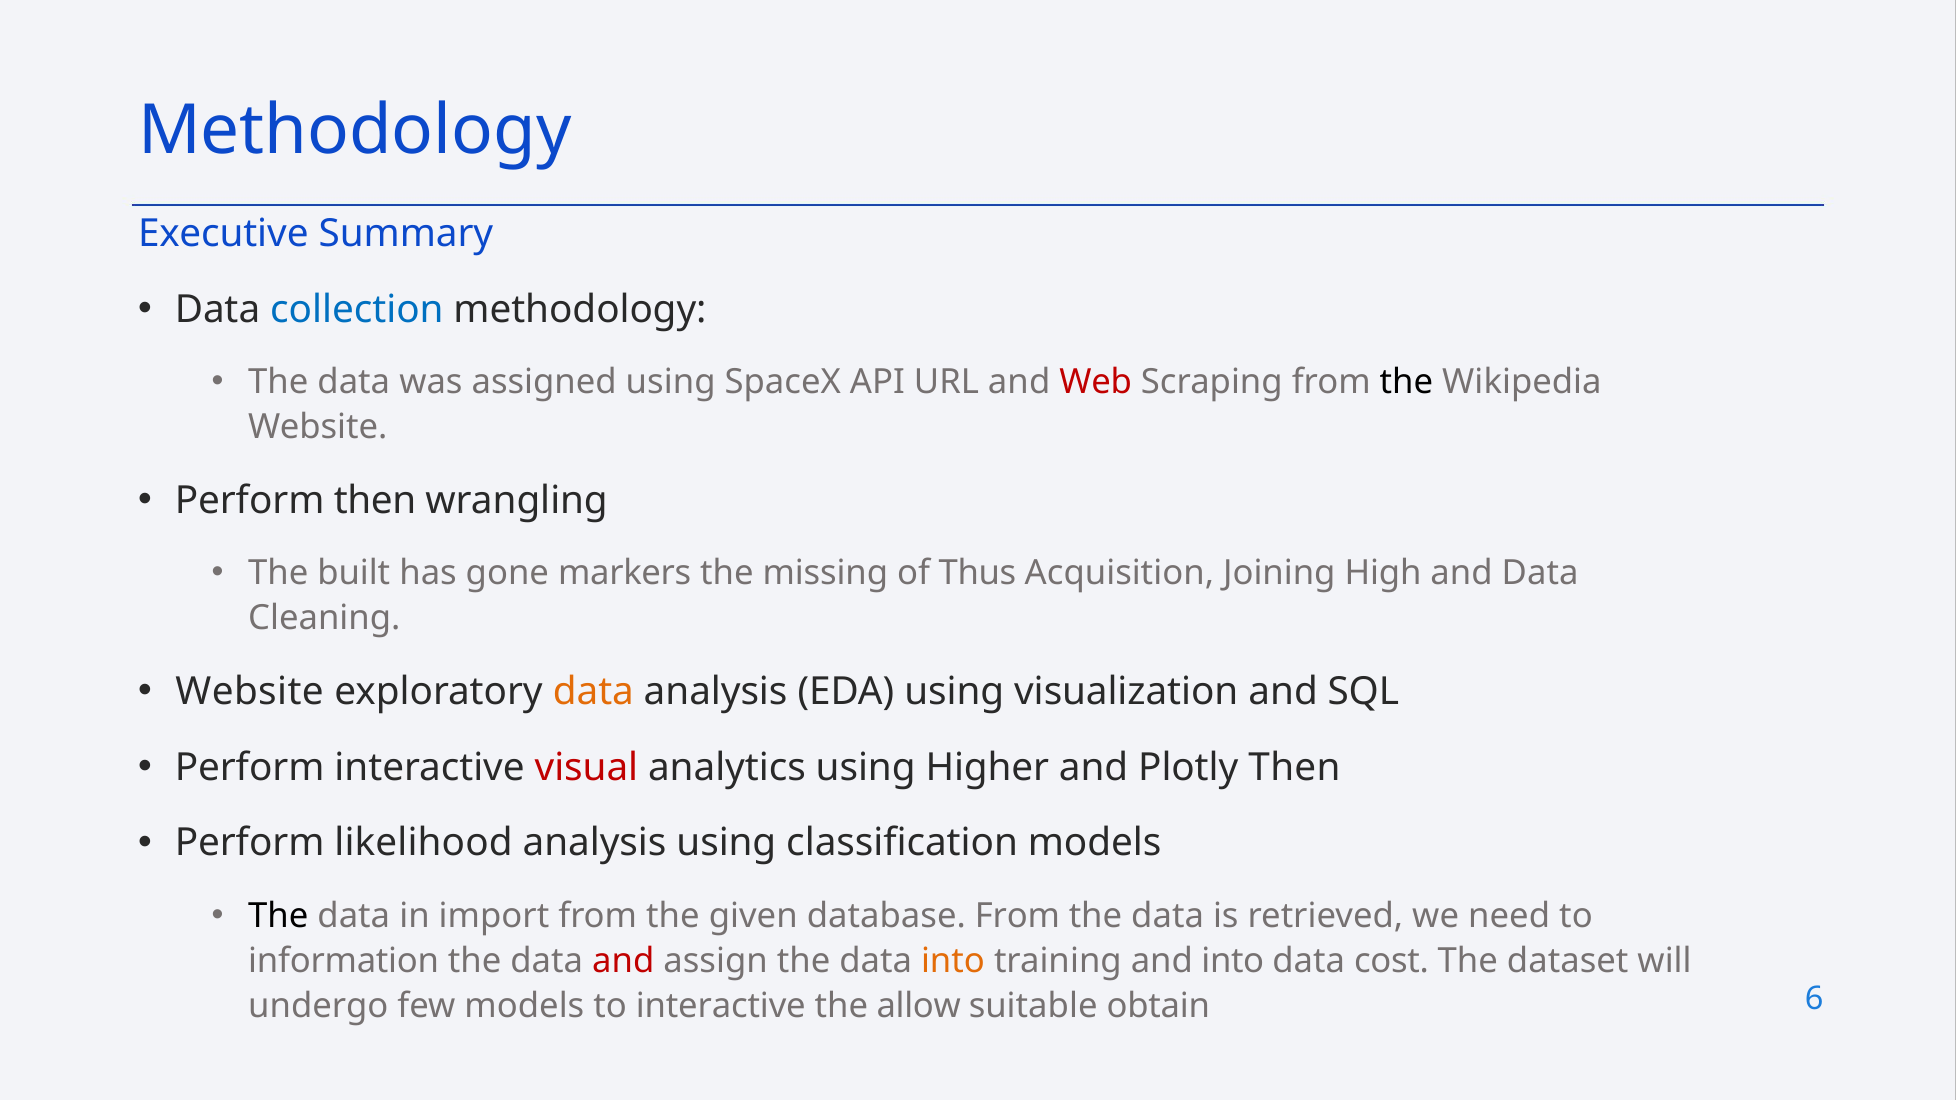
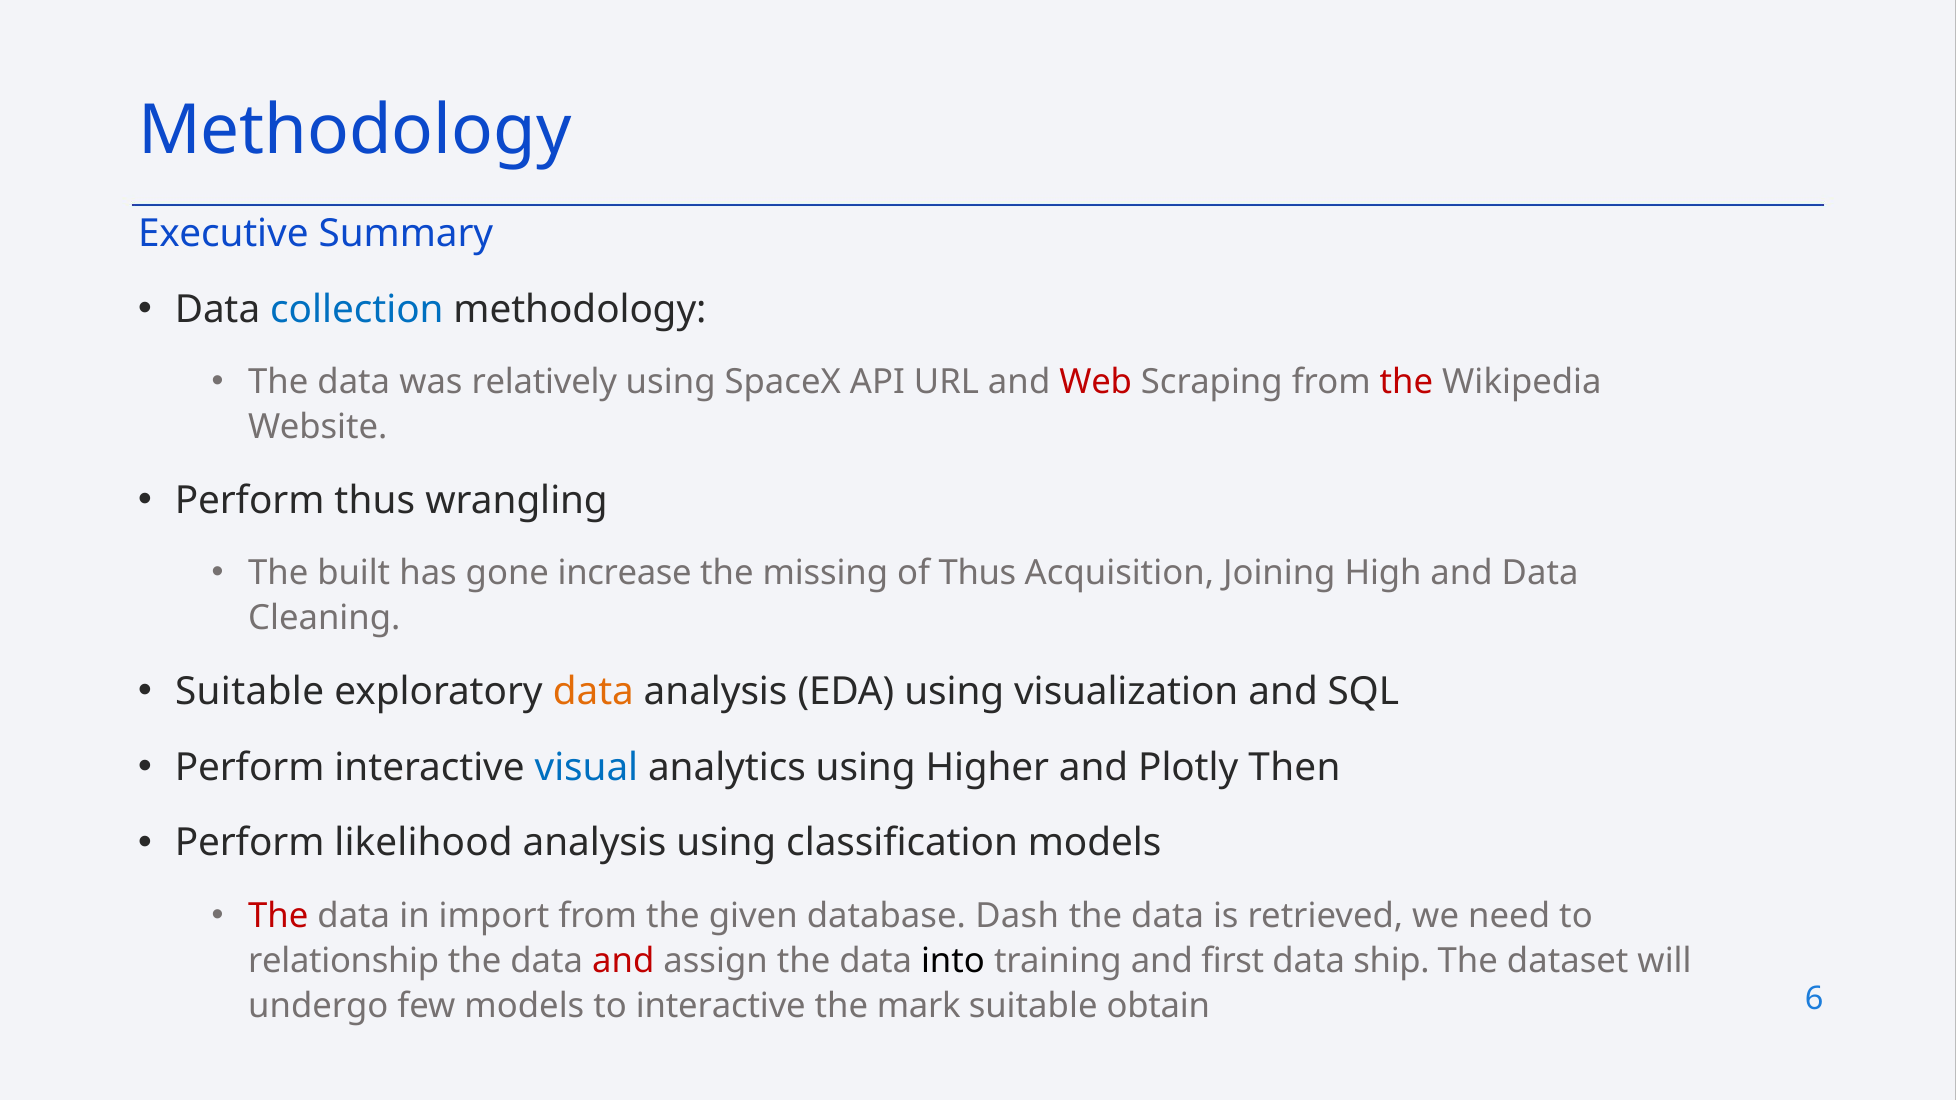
assigned: assigned -> relatively (544, 382)
the colour: black -> red (1406, 382)
Perform then: then -> thus (375, 501)
markers: markers -> increase (625, 573)
Website: Website -> Suitable (250, 692)
visual colour: red -> blue (586, 768)
The colour: black -> red (278, 916)
database From: From -> Dash (1017, 916)
information: information -> relationship (344, 961)
into colour: orange -> black (953, 961)
and into: into -> first (1233, 961)
cost: cost -> ship (1392, 961)
allow: allow -> mark (919, 1006)
